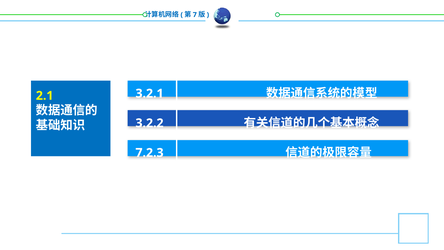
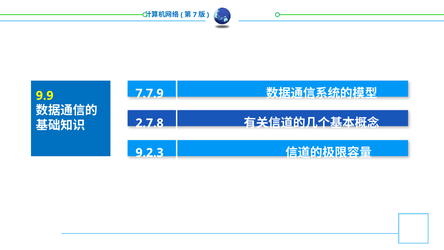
3.2.1: 3.2.1 -> 7.7.9 (150, 93)
2.1: 2.1 -> 9.9 (45, 96)
3.2.2: 3.2.2 -> 2.7.8 (150, 123)
7.2.3: 7.2.3 -> 9.2.3 (150, 153)
